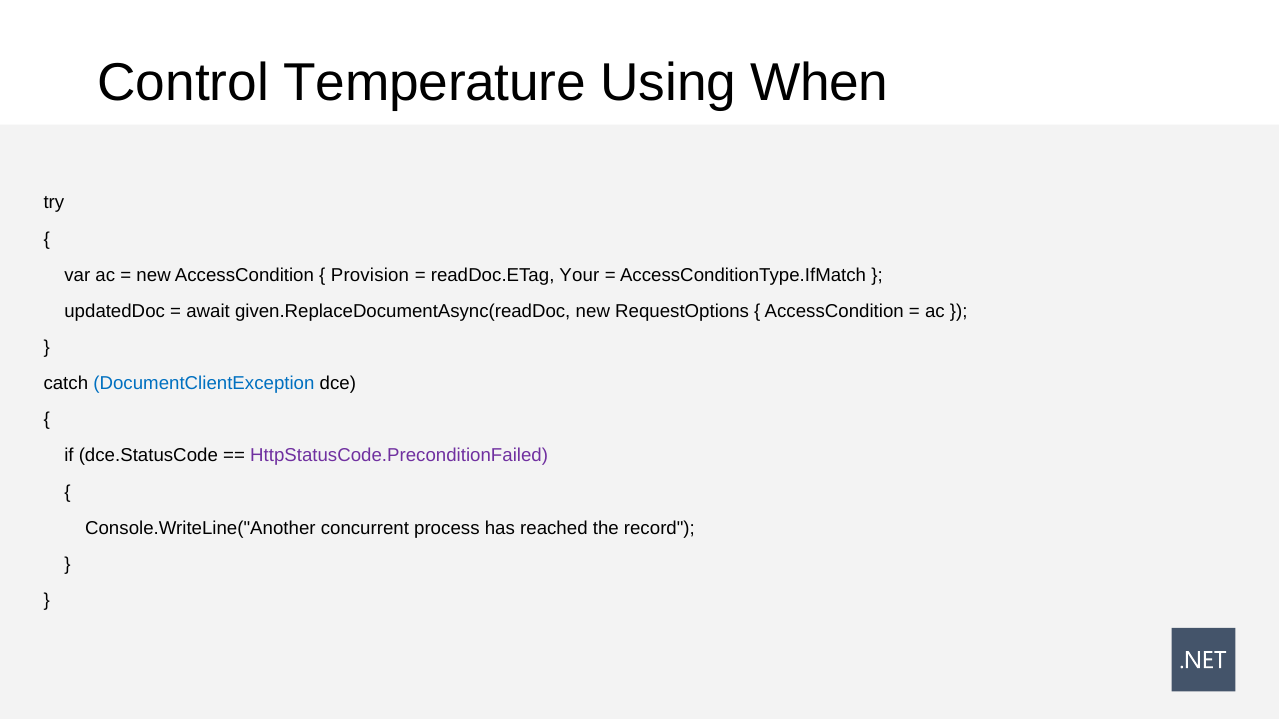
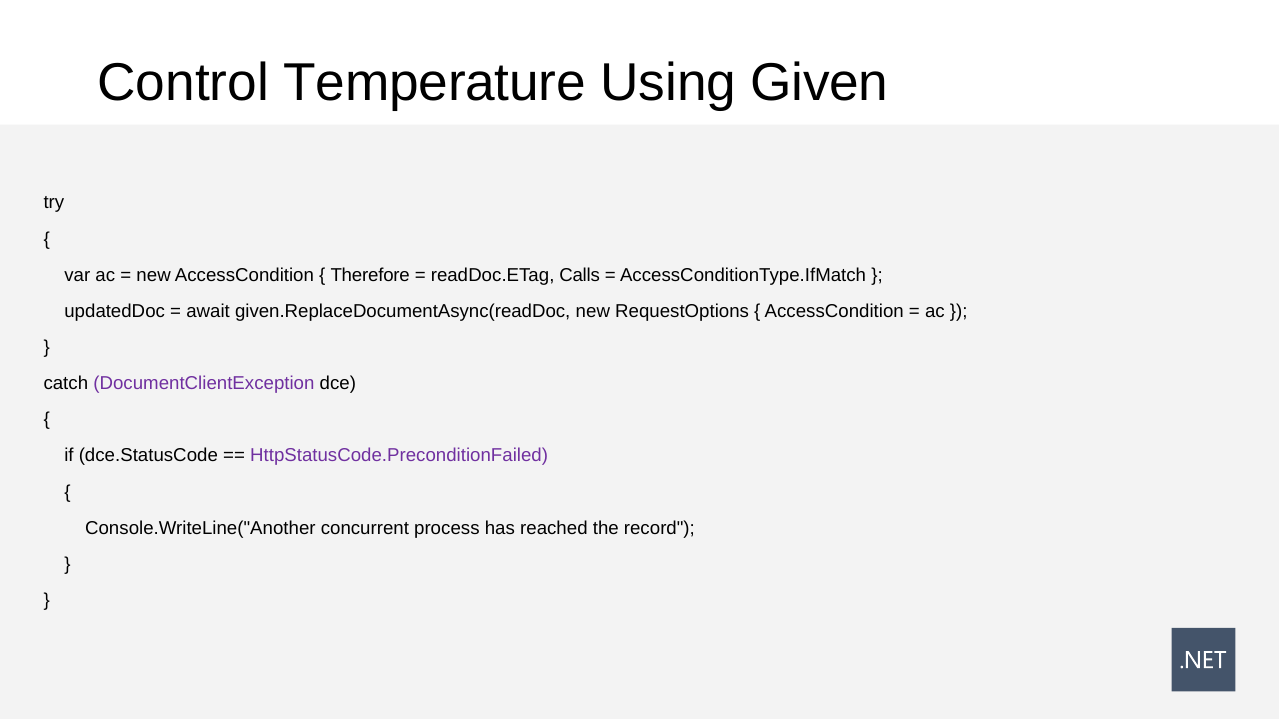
When: When -> Given (819, 83)
Provision: Provision -> Therefore (370, 275)
Your: Your -> Calls (580, 275)
DocumentClientException colour: blue -> purple (204, 384)
